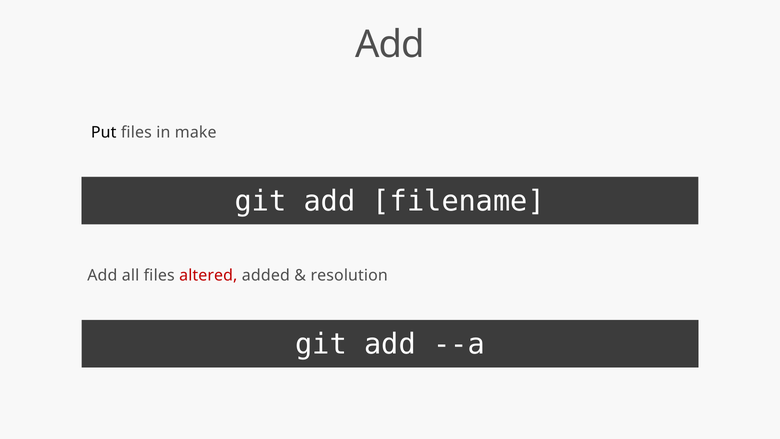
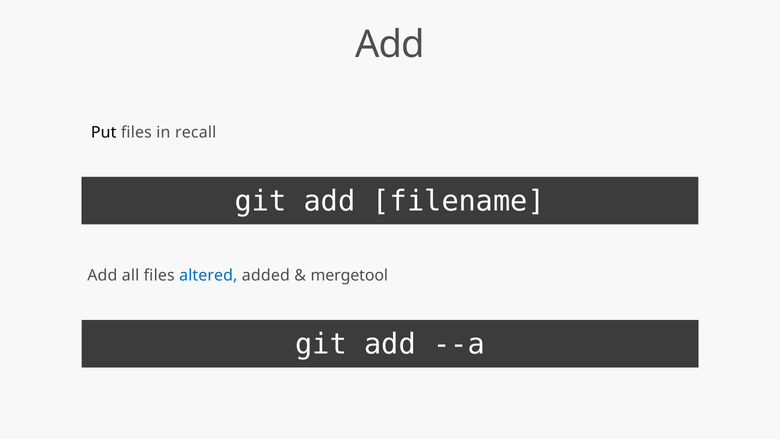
make: make -> recall (196, 132)
altered colour: red -> blue (208, 275)
resolution: resolution -> mergetool (349, 275)
